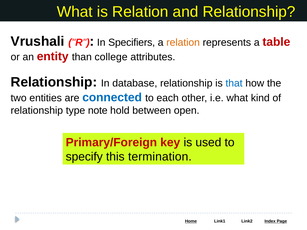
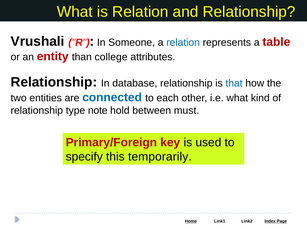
Specifiers: Specifiers -> Someone (132, 42)
relation colour: orange -> blue (183, 42)
open: open -> must (187, 111)
termination: termination -> temporarily (160, 157)
